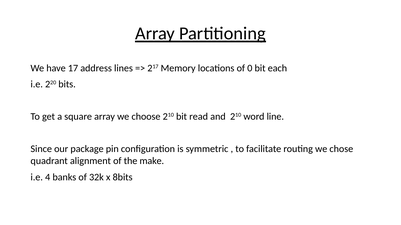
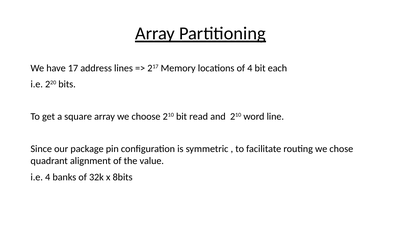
of 0: 0 -> 4 (250, 68)
make: make -> value (152, 161)
